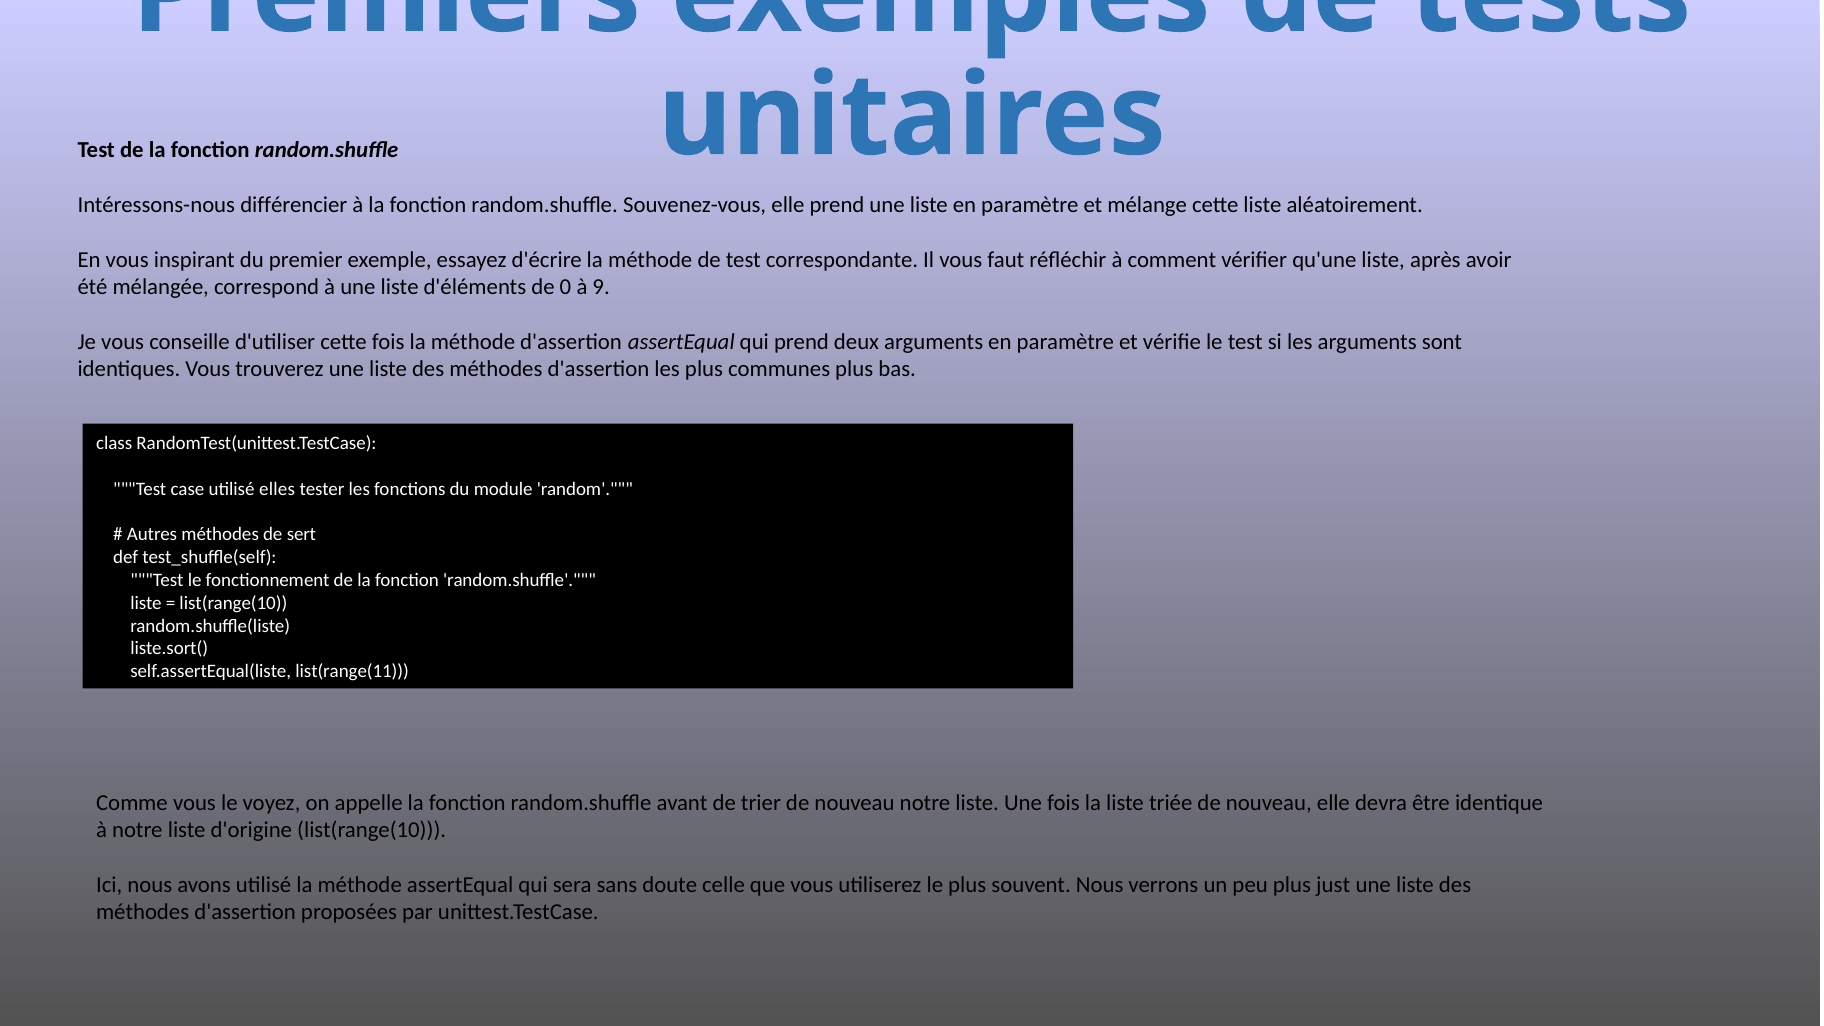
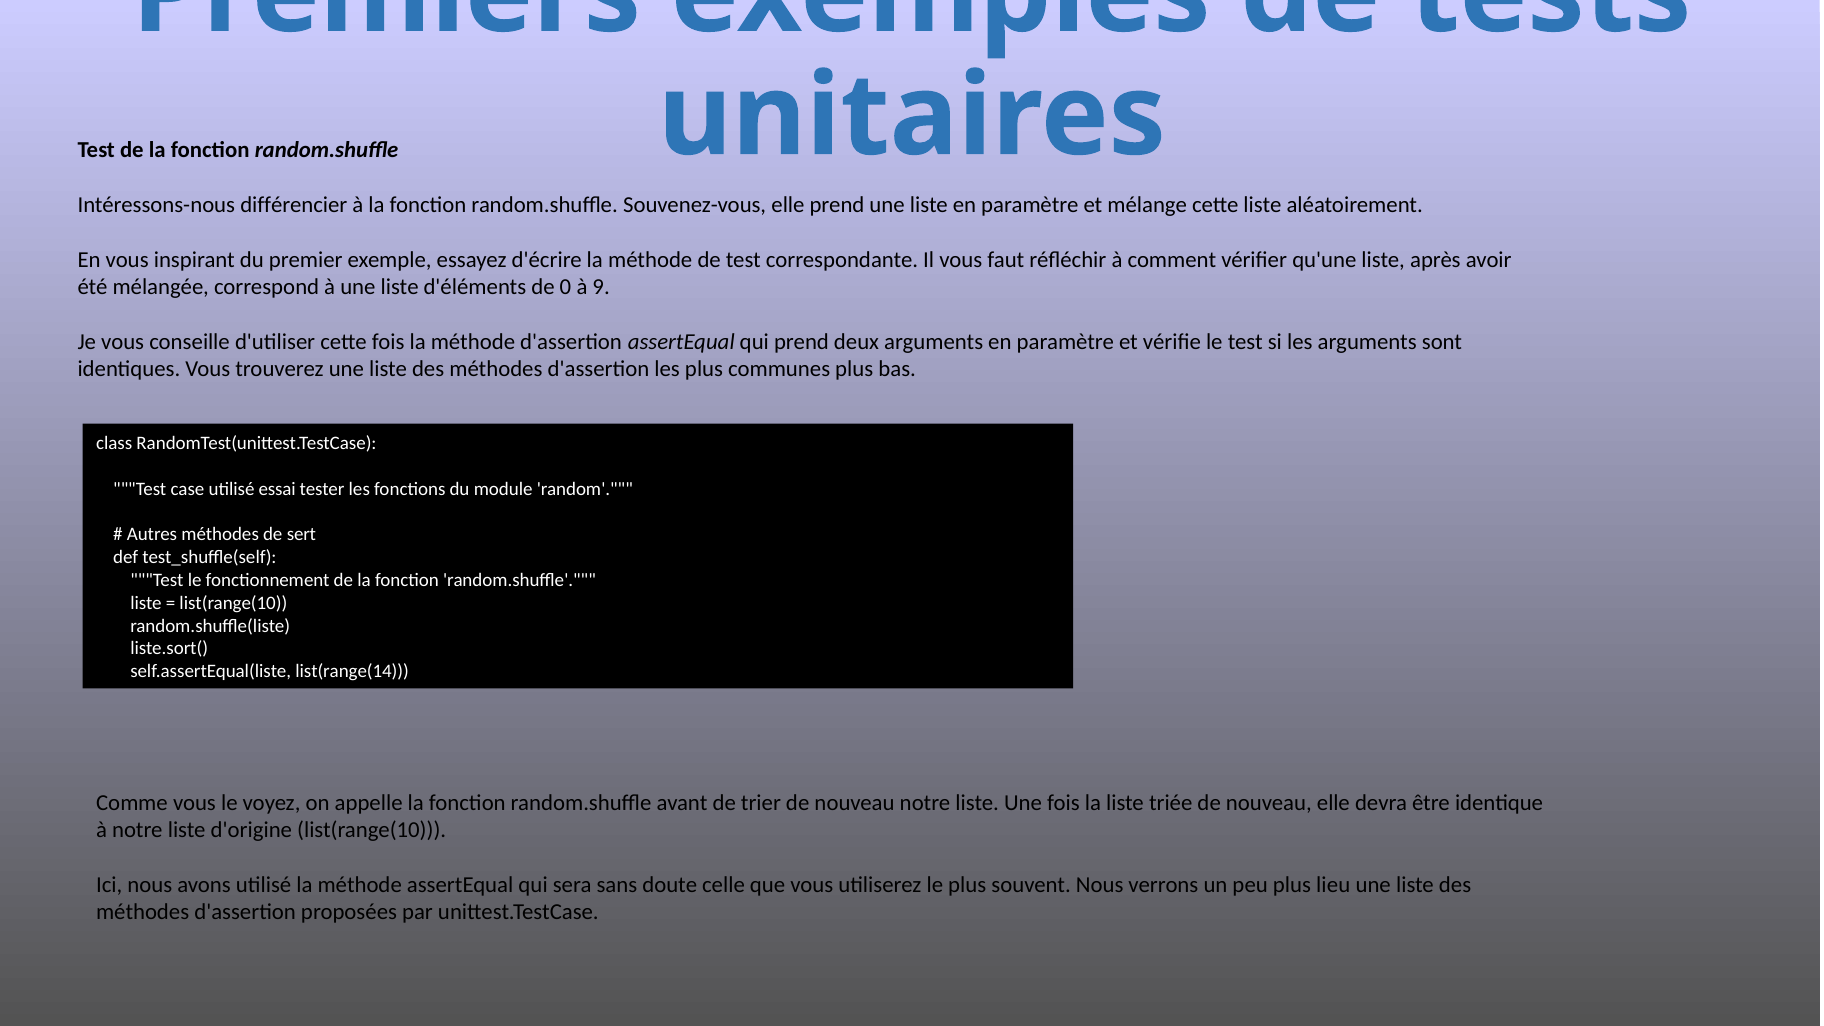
elles: elles -> essai (277, 489)
list(range(11: list(range(11 -> list(range(14 (352, 671)
just: just -> lieu (1333, 885)
